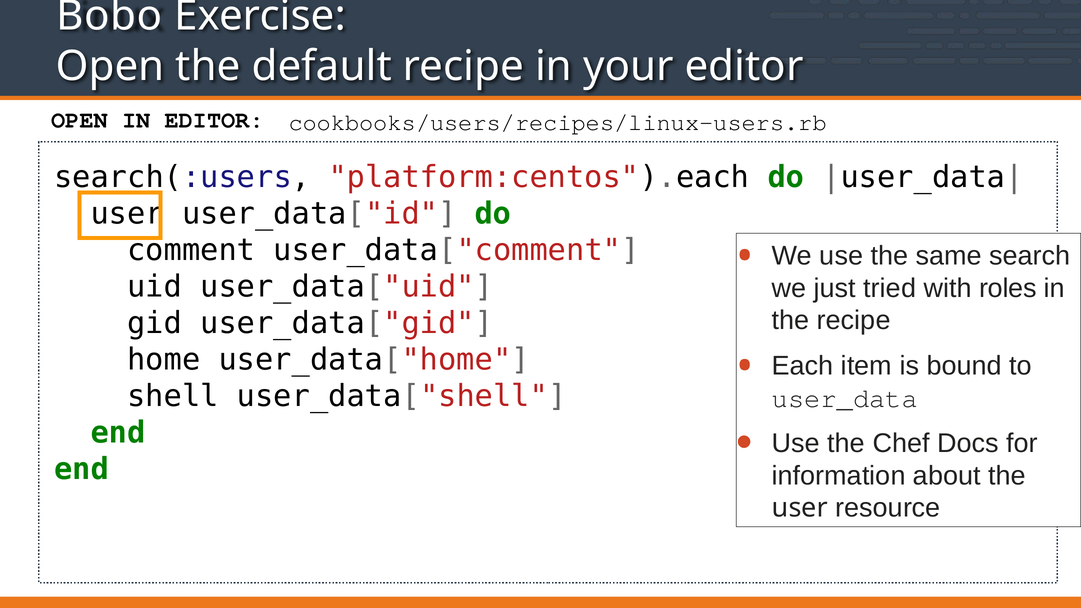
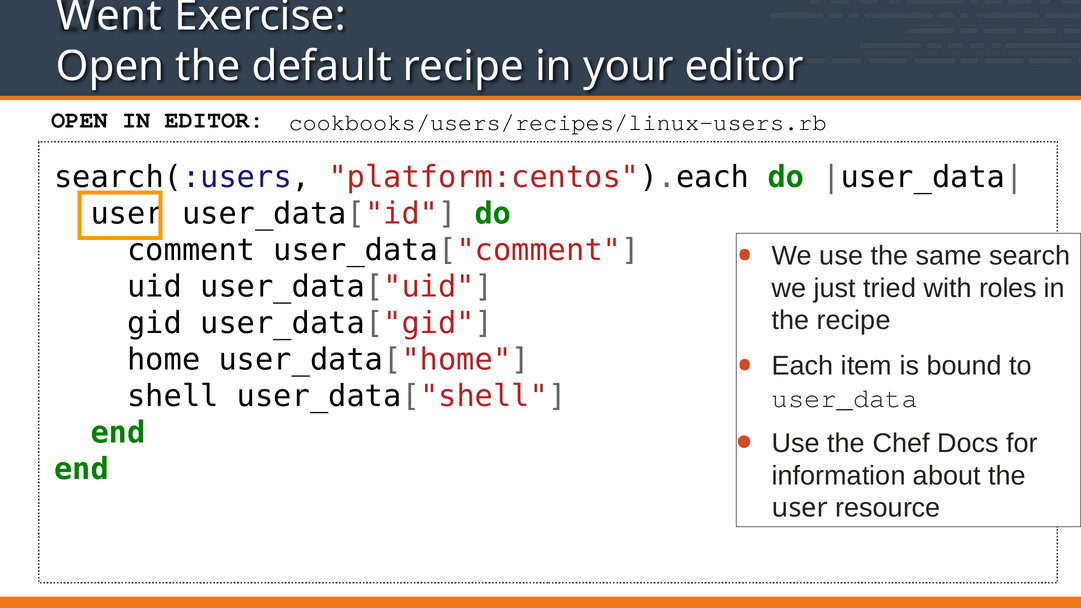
Bobo: Bobo -> Went (109, 16)
